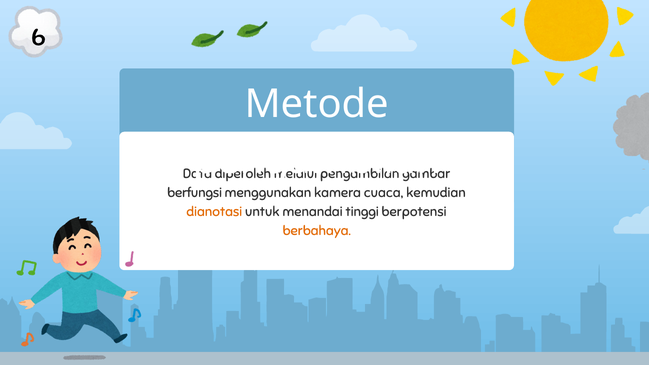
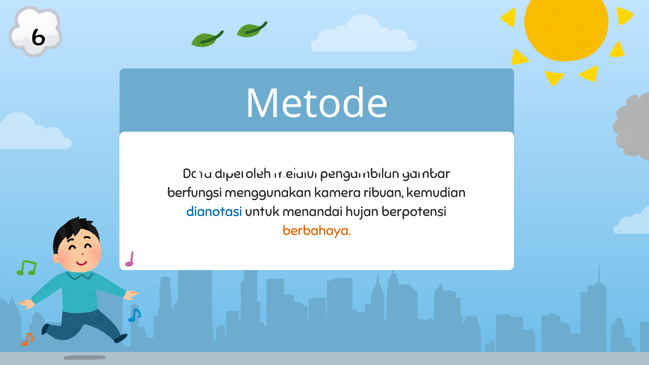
cuaca: cuaca -> ribuan (384, 193)
dianotasi colour: orange -> blue (214, 212)
tinggi: tinggi -> hujan (362, 212)
